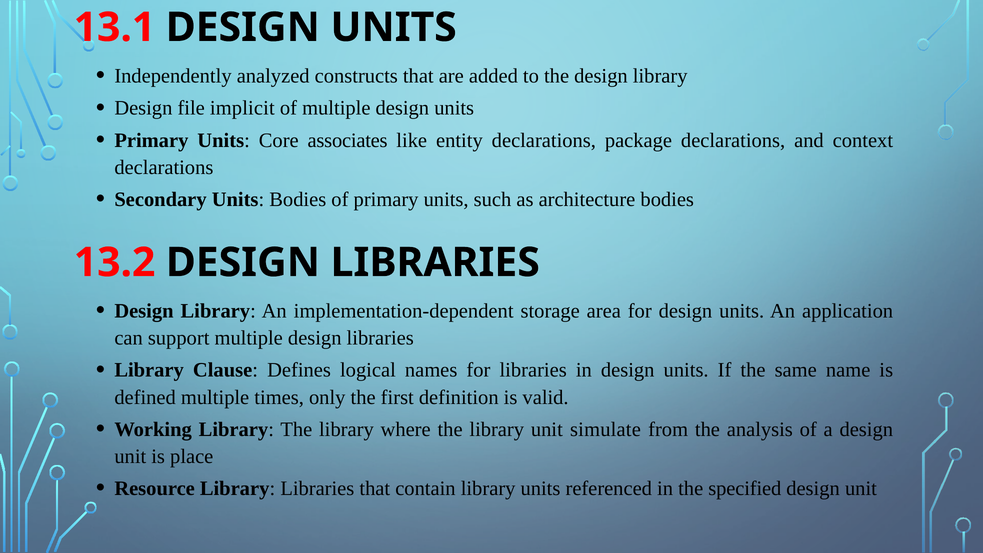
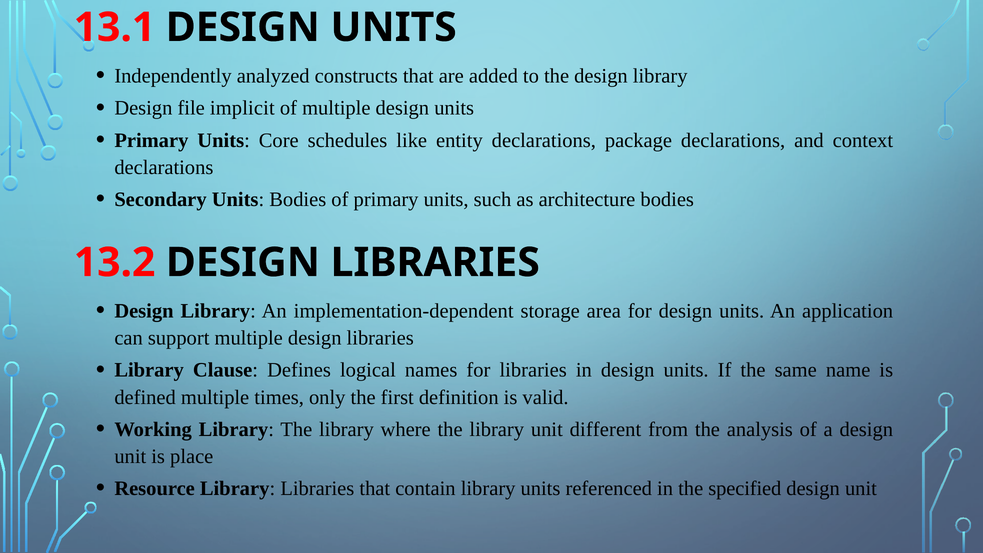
associates: associates -> schedules (347, 140)
simulate: simulate -> different (605, 429)
